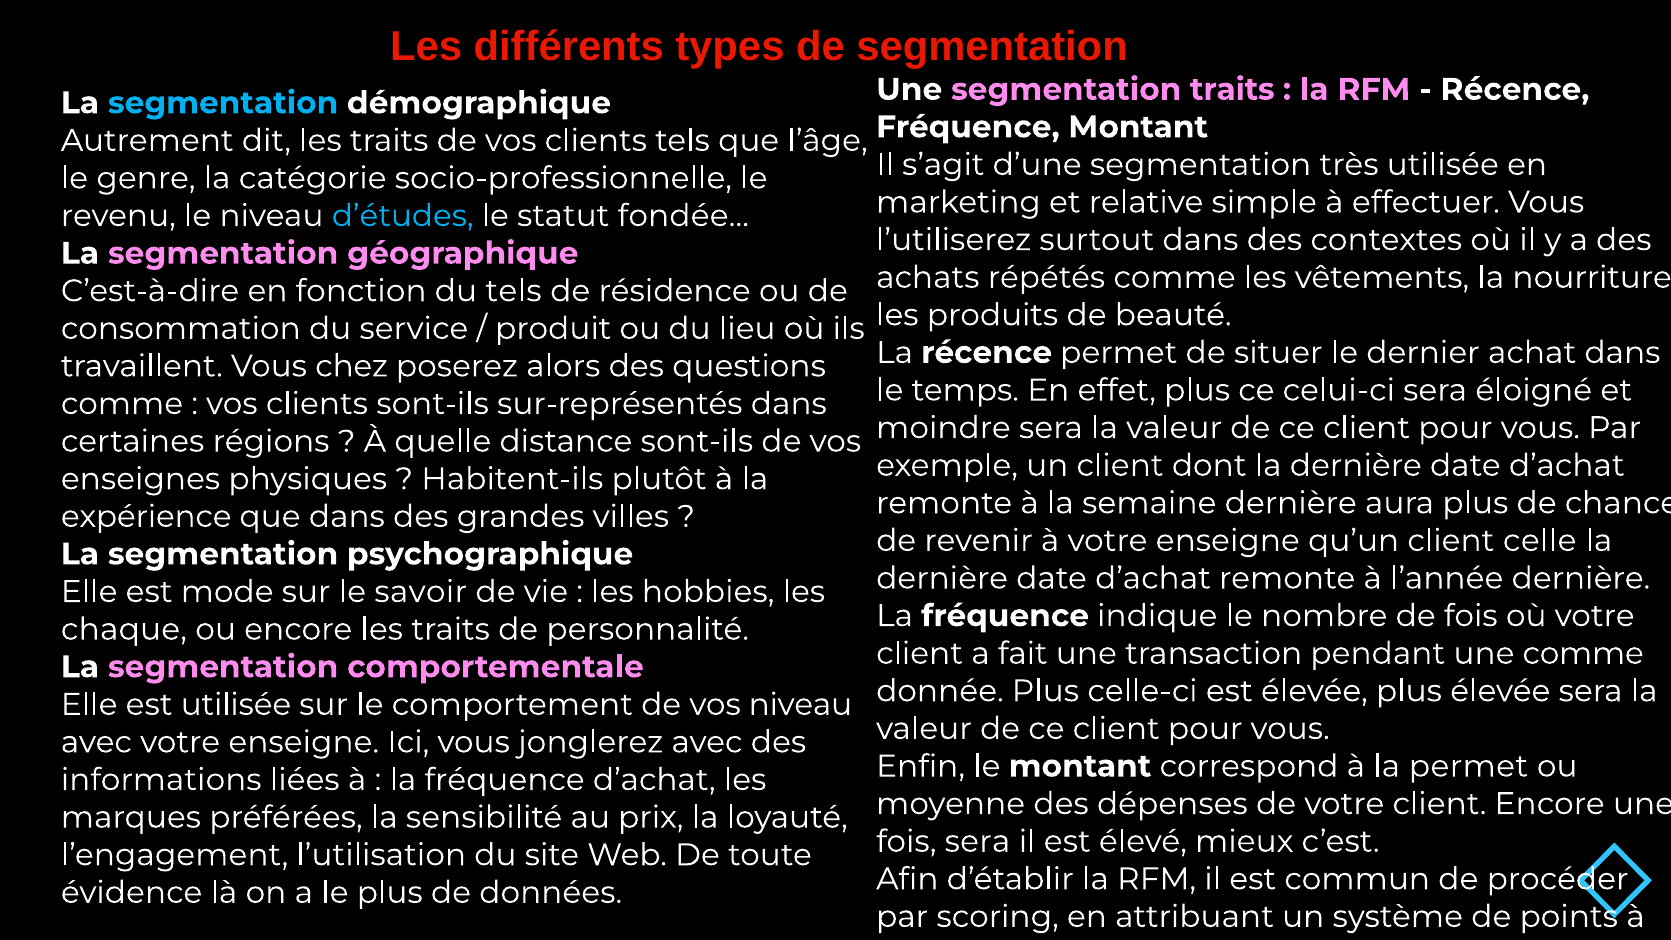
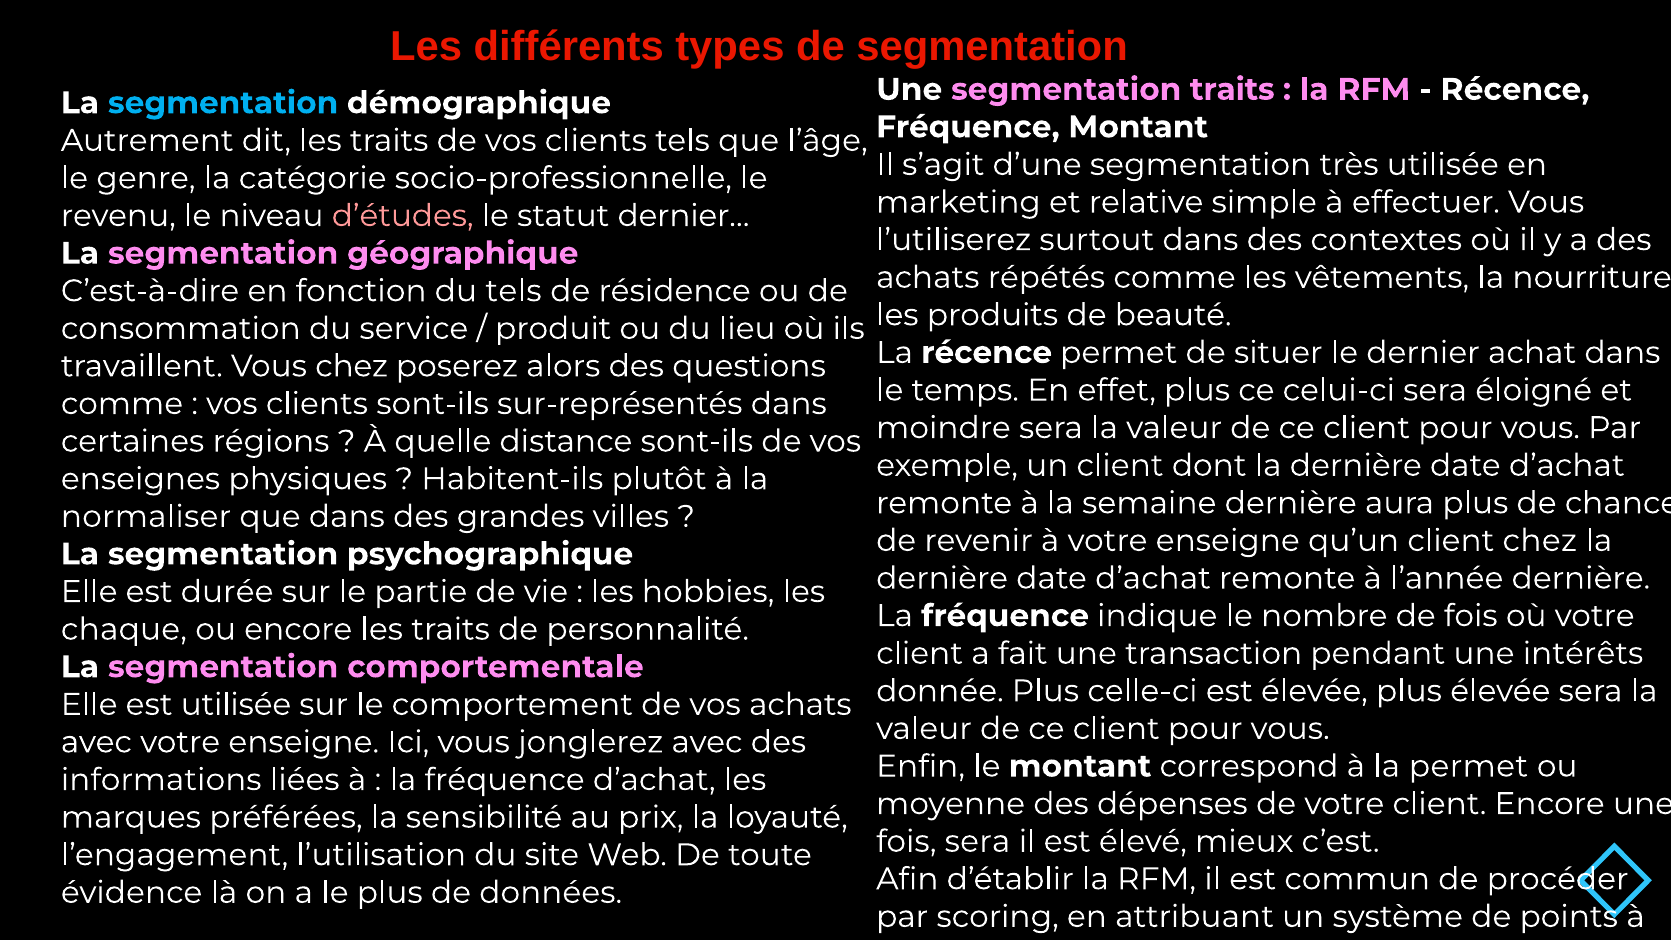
d’études colour: light blue -> pink (403, 216)
fondée…: fondée… -> dernier… (683, 216)
expérience: expérience -> normaliser (146, 517)
client celle: celle -> chez (1540, 541)
mode: mode -> durée (227, 592)
savoir: savoir -> partie (421, 592)
une comme: comme -> intérêts (1583, 653)
vos niveau: niveau -> achats (800, 704)
